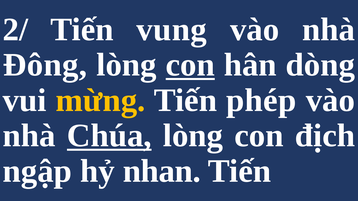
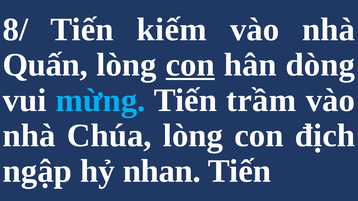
2/: 2/ -> 8/ (15, 30)
vung: vung -> kiếm (172, 30)
Ðông: Ðông -> Quấn (45, 65)
mừng colour: yellow -> light blue (100, 100)
phép: phép -> trầm (261, 100)
Chúa underline: present -> none (109, 136)
